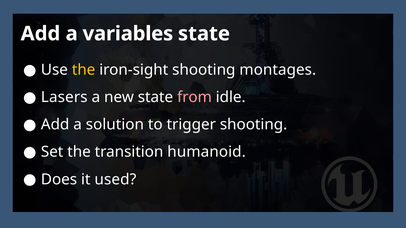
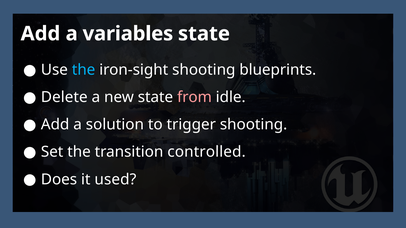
the colour: yellow -> light blue (84, 70)
montages: montages -> blueprints (278, 70)
Lasers: Lasers -> Delete (64, 97)
humanoid: humanoid -> controlled (207, 152)
